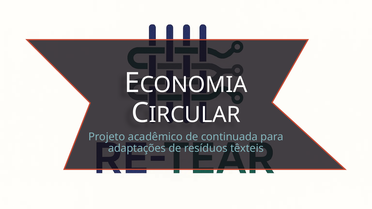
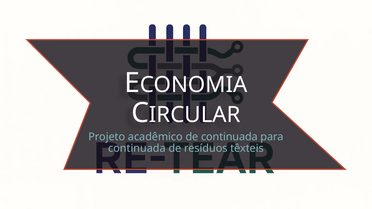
adaptações: adaptações -> continuada (137, 149)
